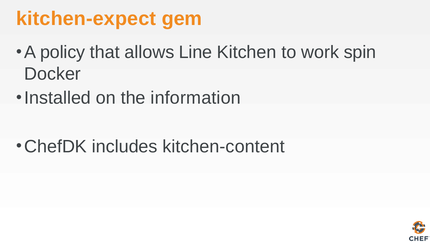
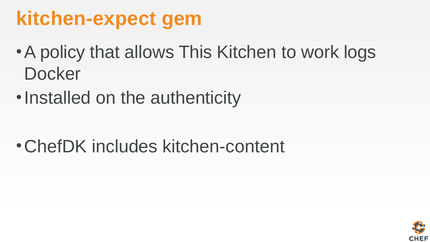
Line: Line -> This (196, 52)
spin: spin -> logs (360, 52)
information: information -> authenticity (196, 98)
